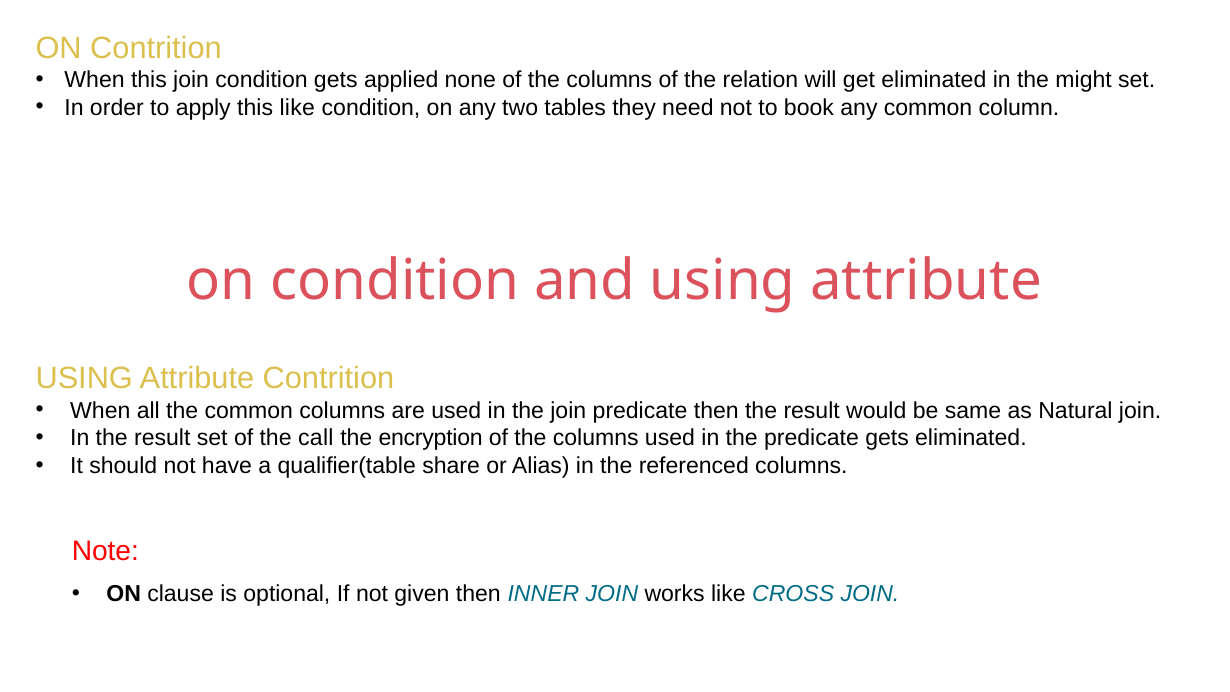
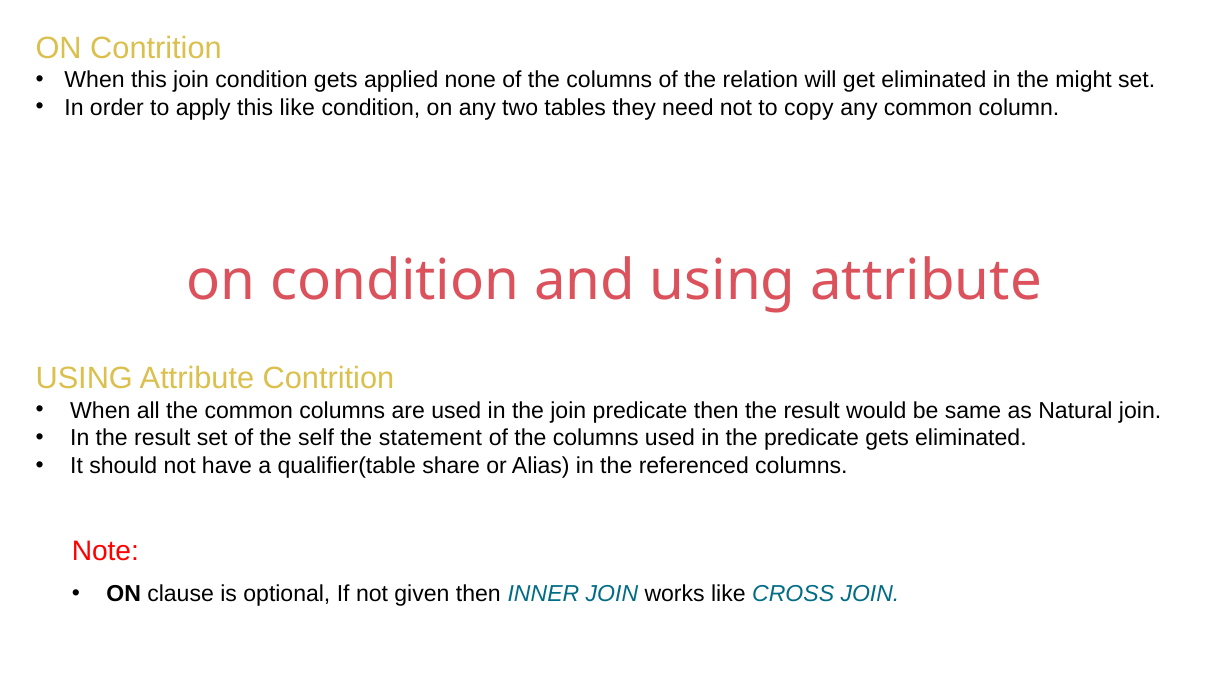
book: book -> copy (809, 108)
call: call -> self (316, 438)
encryption: encryption -> statement (430, 438)
